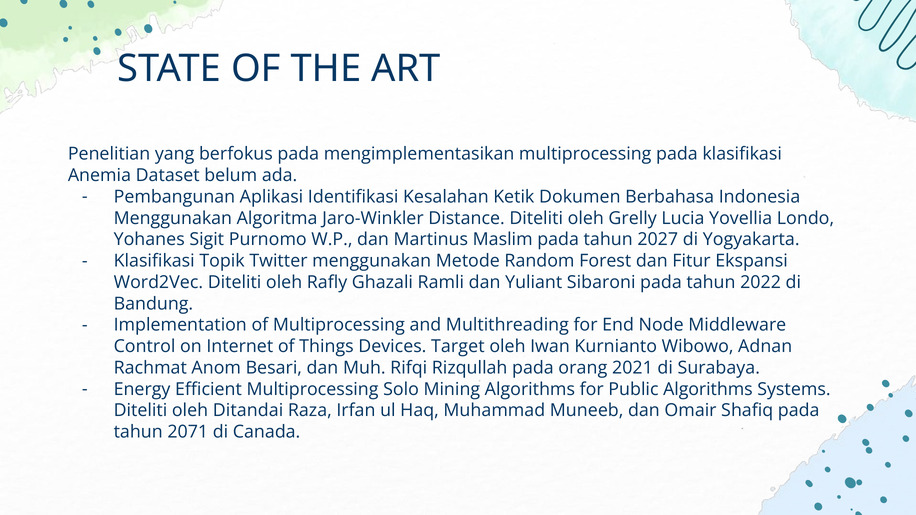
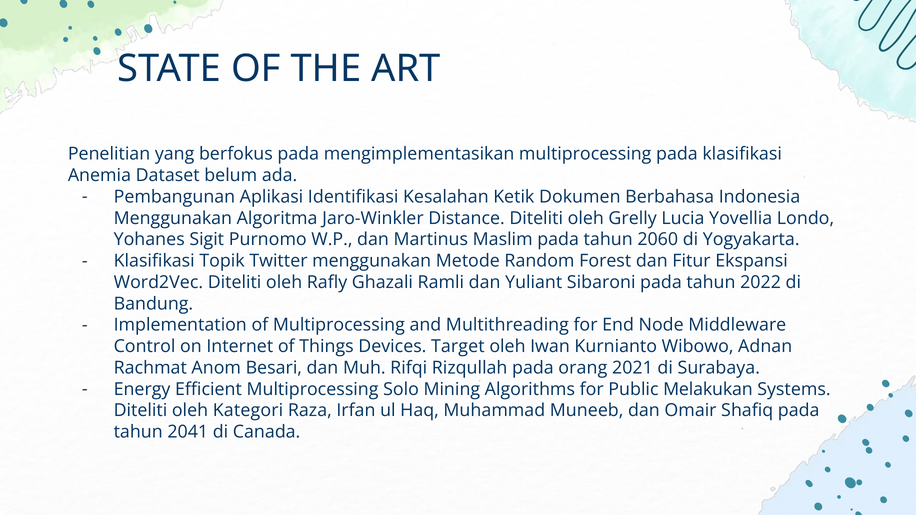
2027: 2027 -> 2060 (658, 240)
Public Algorithms: Algorithms -> Melakukan (708, 389)
Ditandai: Ditandai -> Kategori (248, 411)
2071: 2071 -> 2041 (188, 432)
